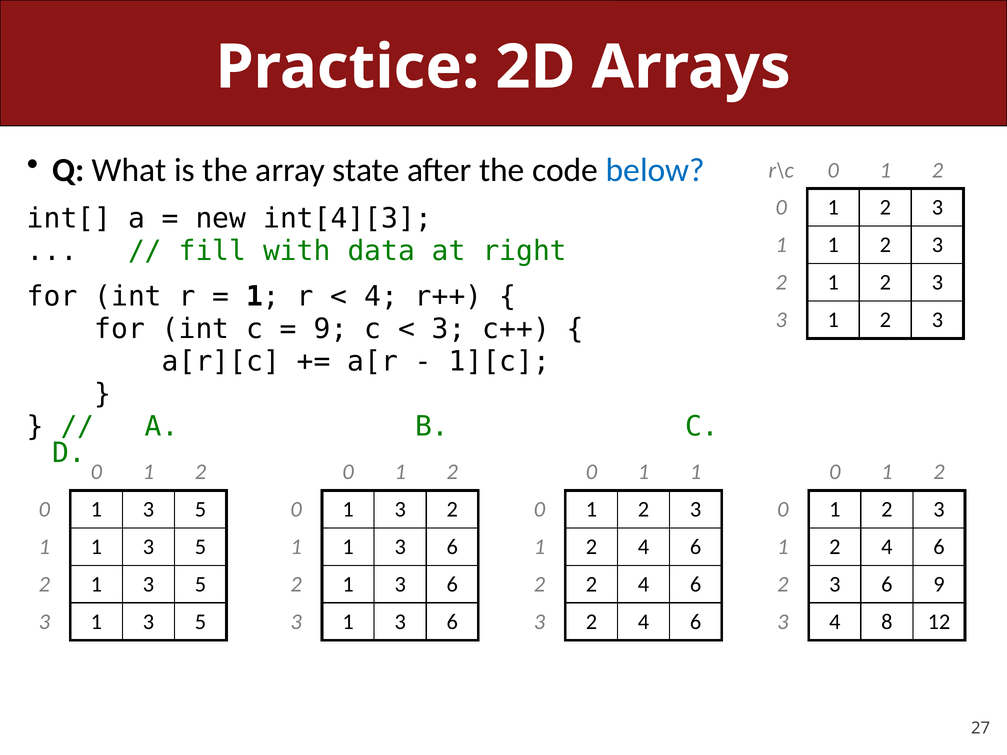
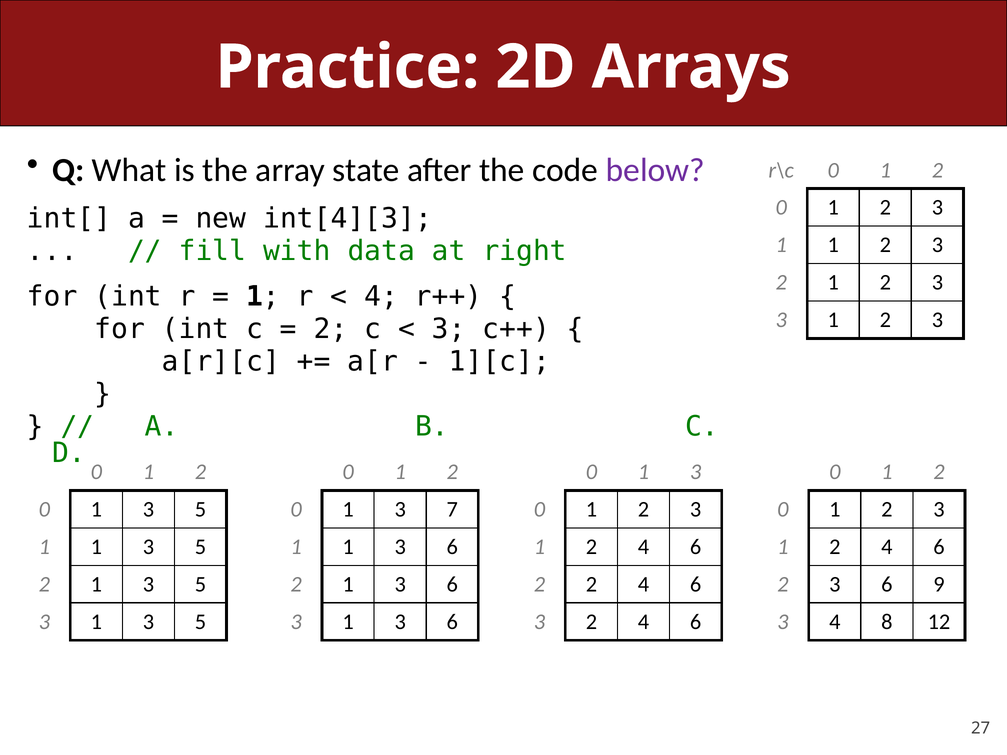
below colour: blue -> purple (655, 170)
9: 9 -> 2 (331, 329)
1: 1 -> 3 (696, 472)
1 3 2: 2 -> 7 (452, 510)
